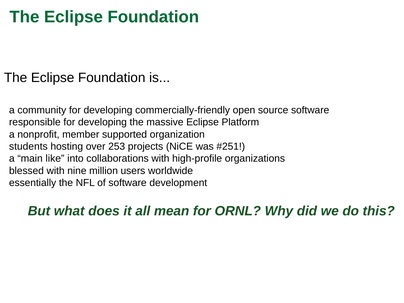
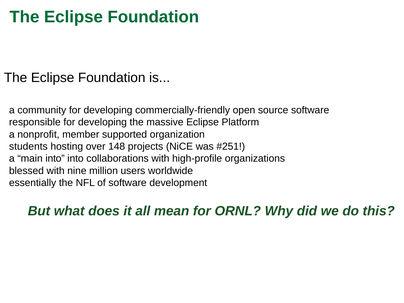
253: 253 -> 148 (117, 146)
main like: like -> into (55, 159)
